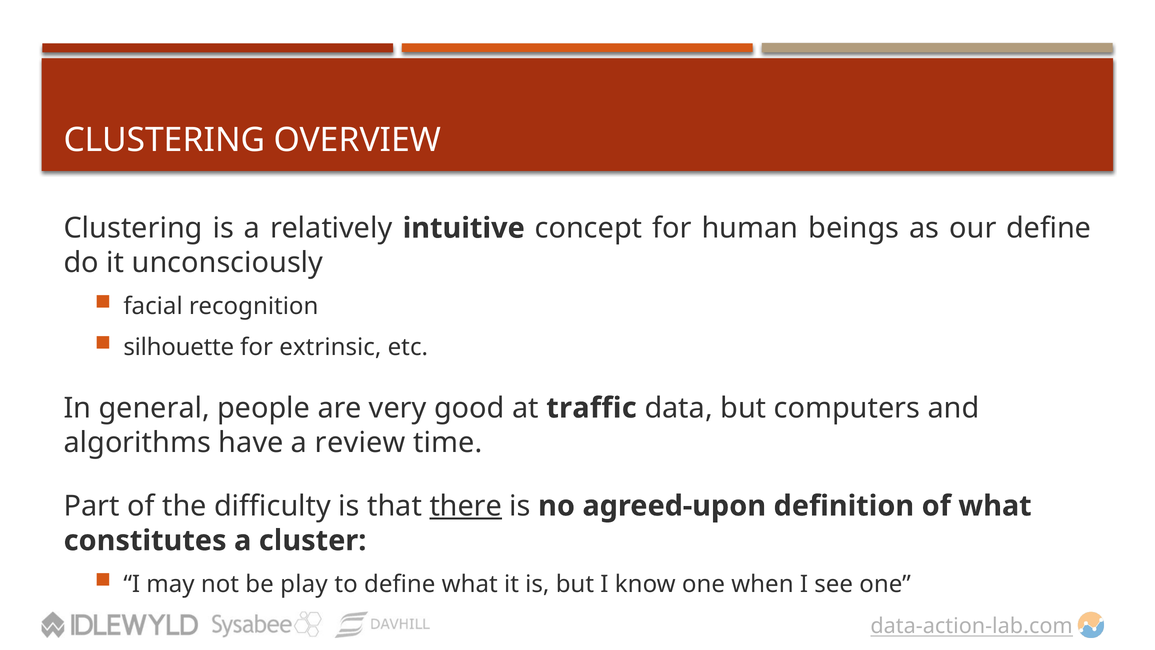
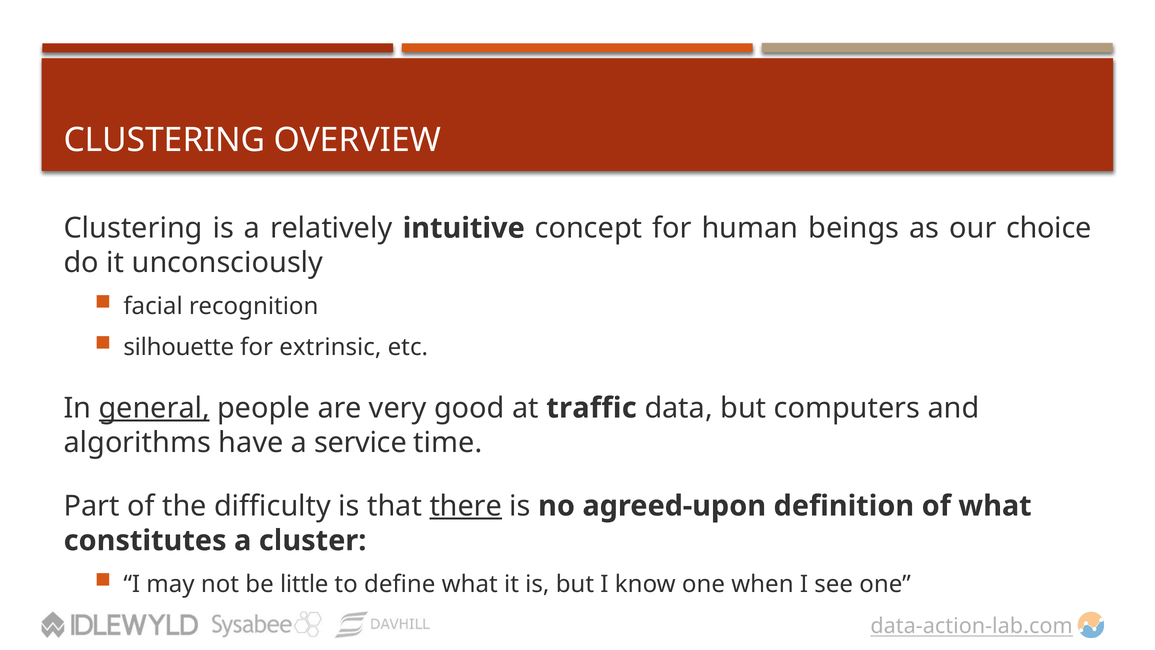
our define: define -> choice (1049, 228)
general underline: none -> present (154, 408)
review: review -> service (361, 442)
play: play -> little (304, 584)
